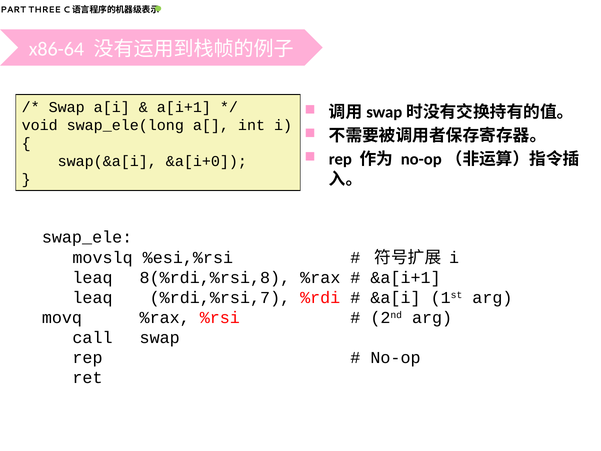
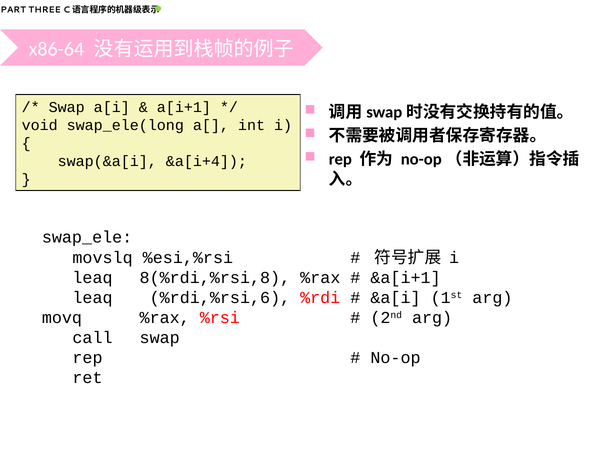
&a[i+0: &a[i+0 -> &a[i+4 (206, 161)
%rdi,%rsi,7: %rdi,%rsi,7 -> %rdi,%rsi,6 (220, 297)
